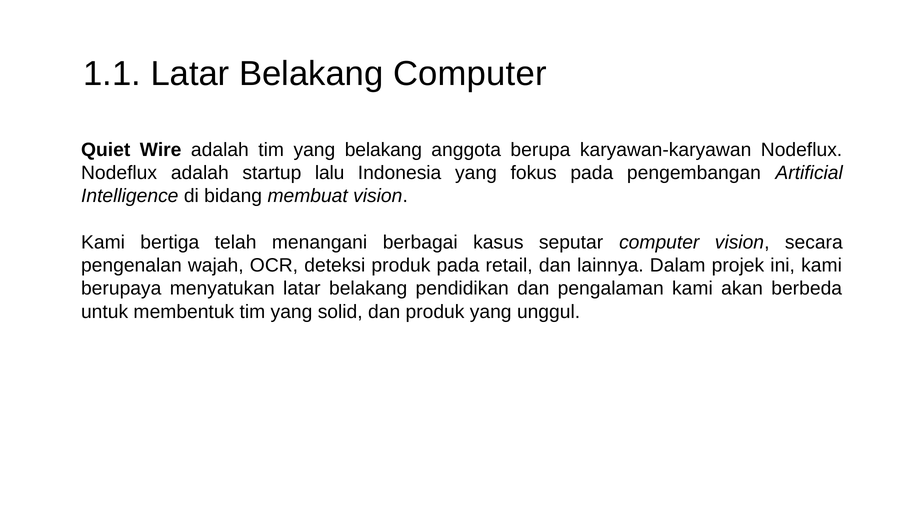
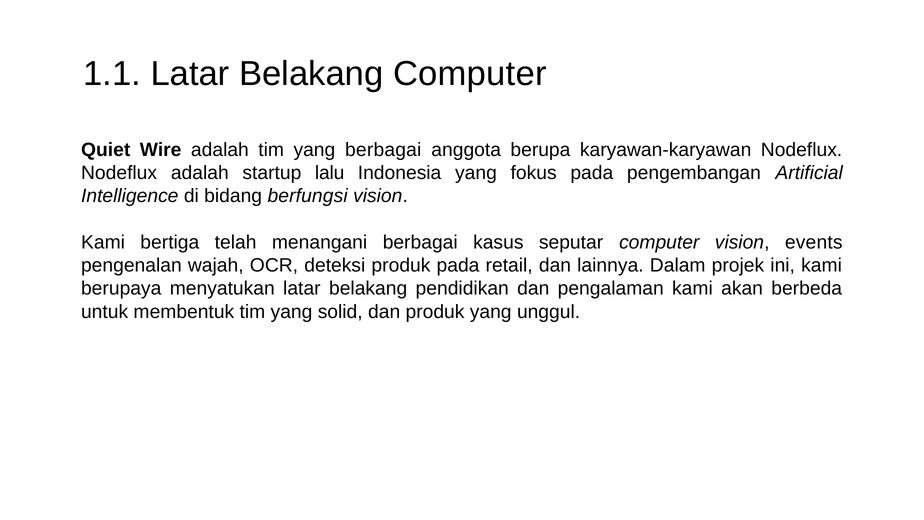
yang belakang: belakang -> berbagai (383, 150)
membuat: membuat -> berfungsi (308, 196)
secara: secara -> events (814, 242)
